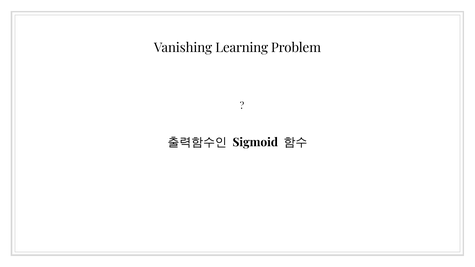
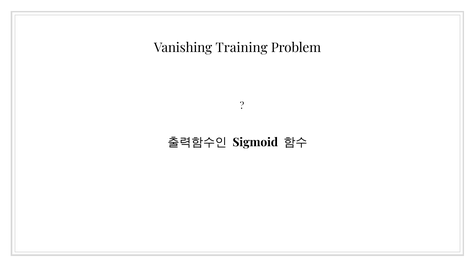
Learning: Learning -> Training (242, 48)
